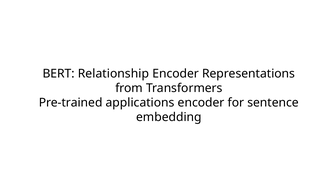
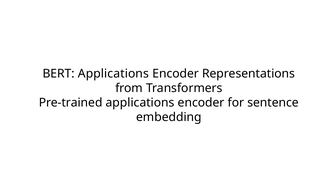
BERT Relationship: Relationship -> Applications (113, 74)
